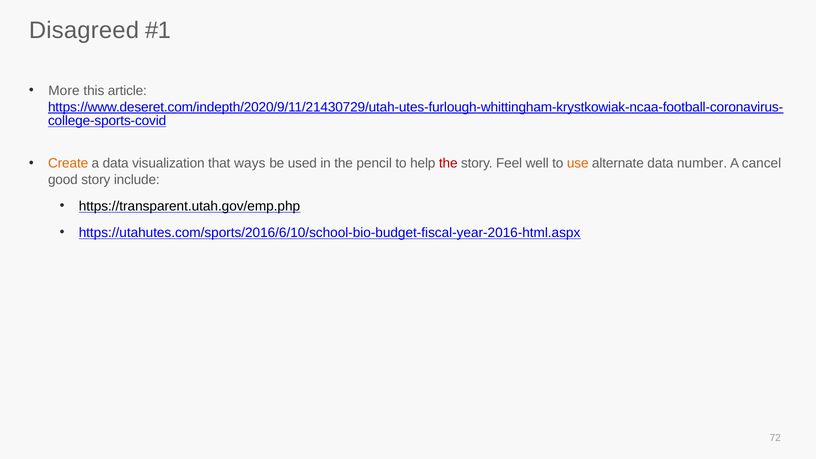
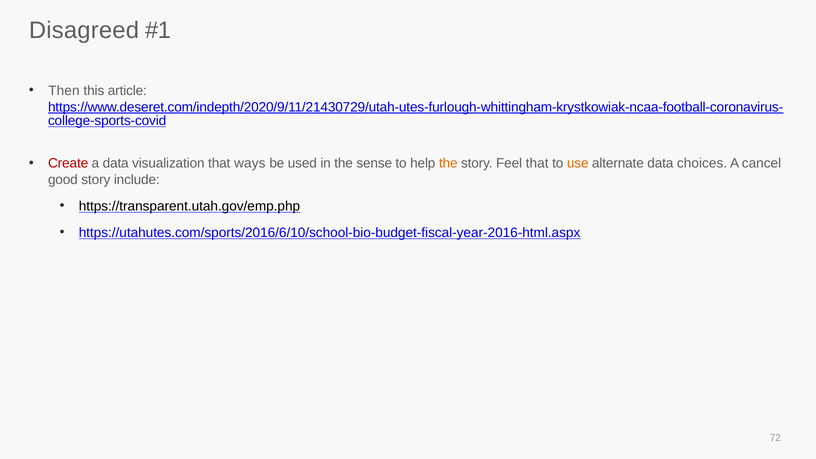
More: More -> Then (64, 91)
Create colour: orange -> red (68, 163)
pencil: pencil -> sense (374, 163)
the colour: red -> orange (448, 163)
Feel well: well -> that (537, 163)
number: number -> choices (702, 163)
